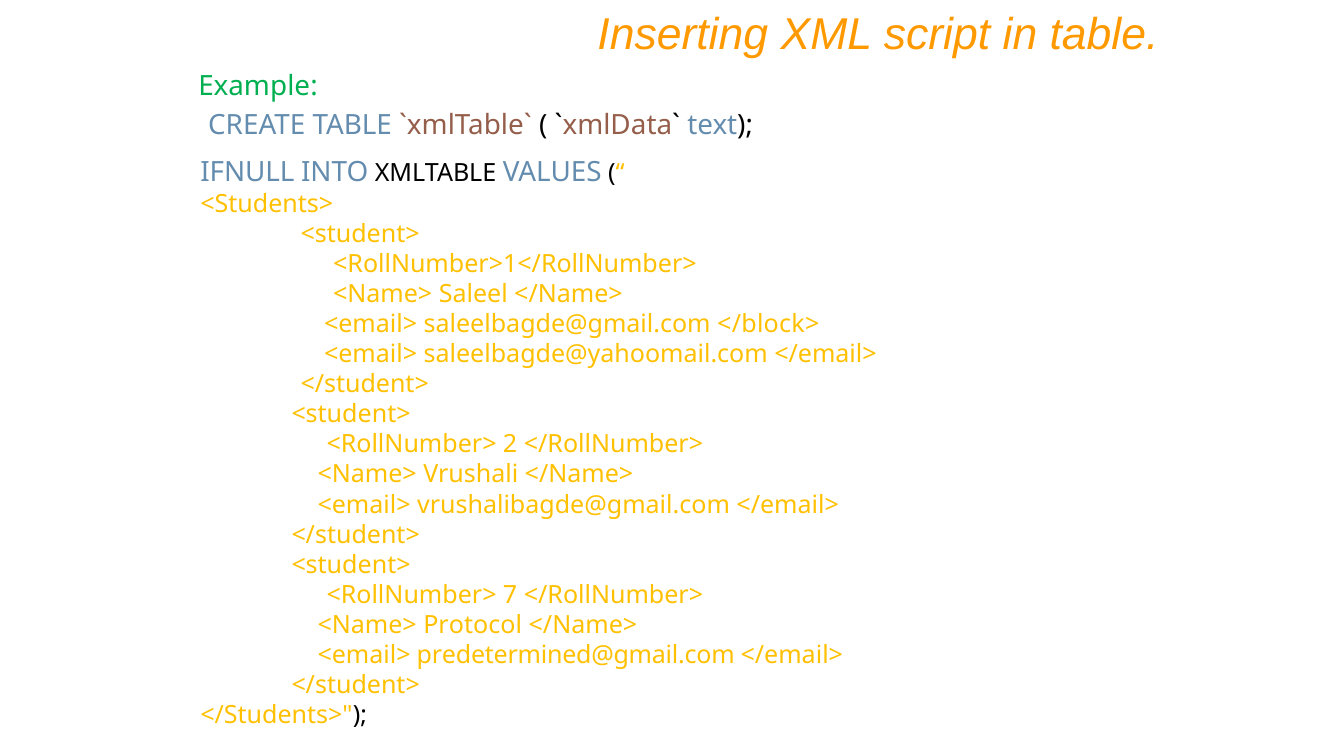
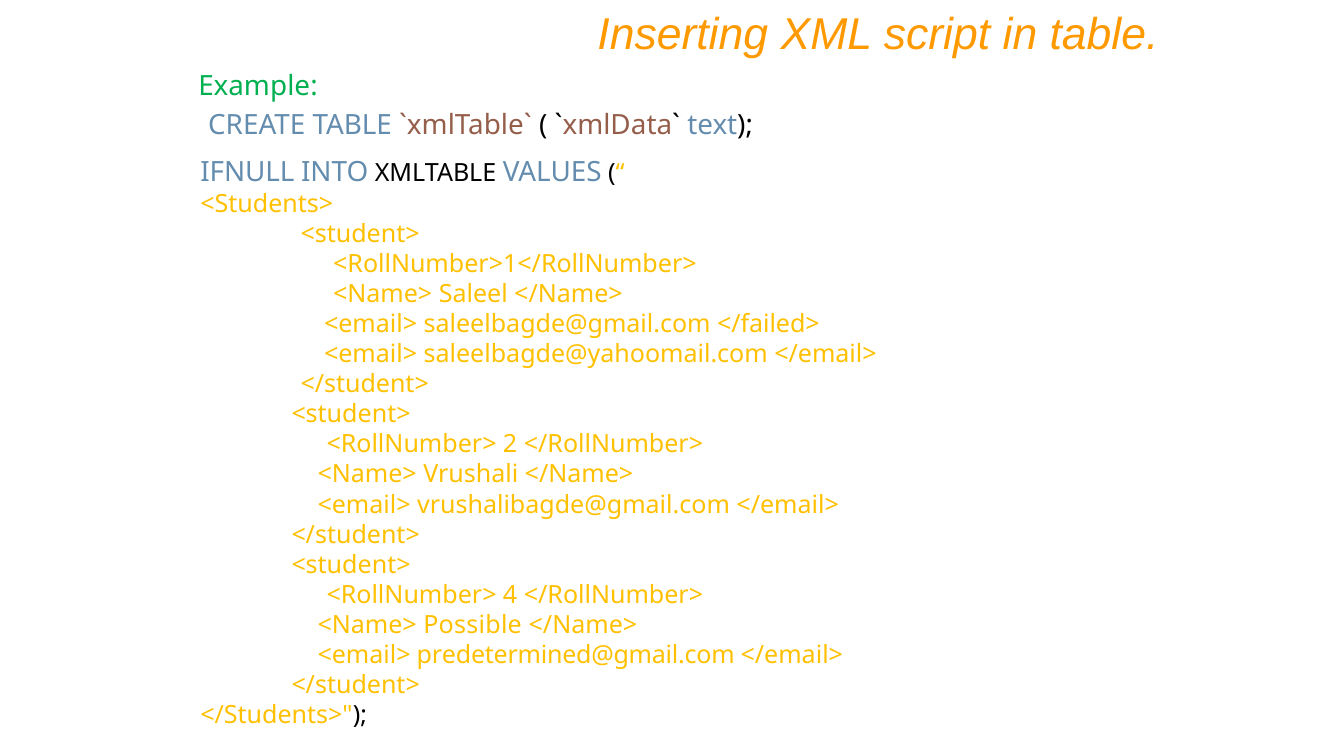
</block>: </block> -> </failed> (768, 324)
7: 7 -> 4 (510, 595)
Protocol: Protocol -> Possible (473, 625)
